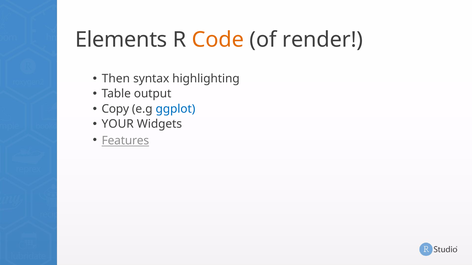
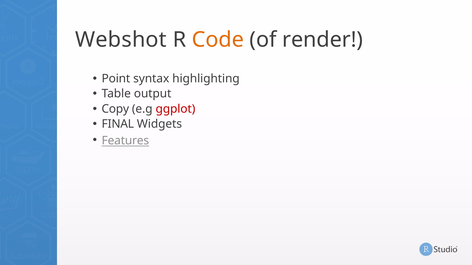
Elements: Elements -> Webshot (121, 40)
Then: Then -> Point (116, 79)
ggplot colour: blue -> red (175, 109)
YOUR: YOUR -> FINAL (118, 124)
